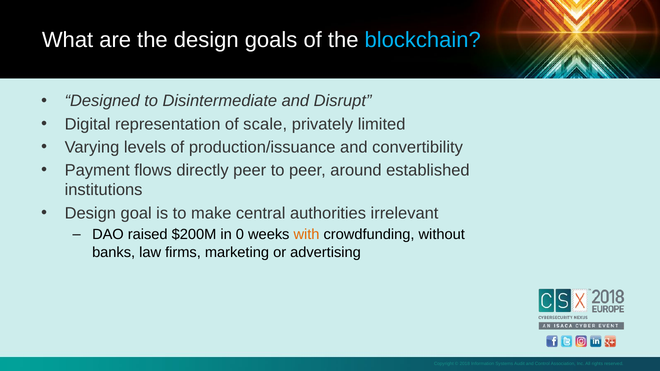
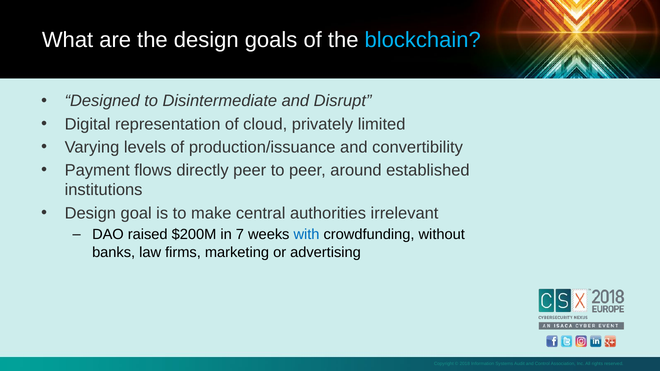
scale: scale -> cloud (265, 124)
0: 0 -> 7 (240, 235)
with colour: orange -> blue (307, 235)
